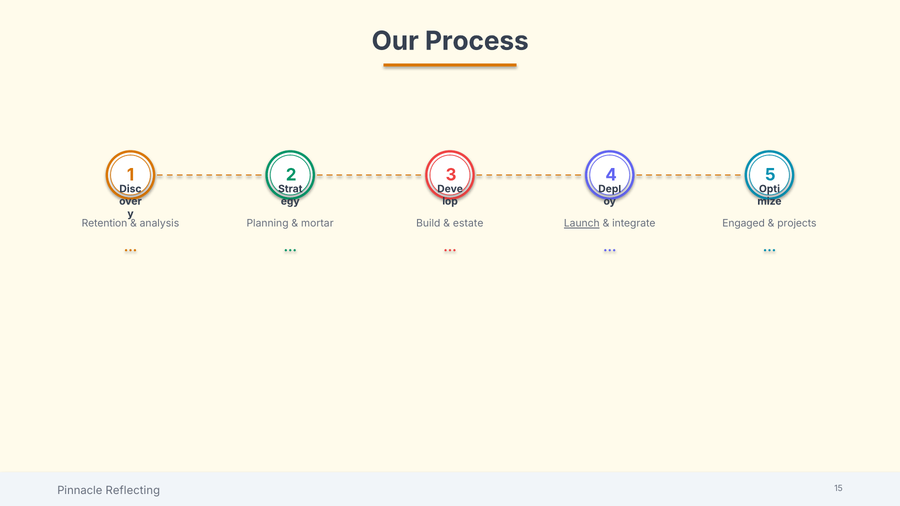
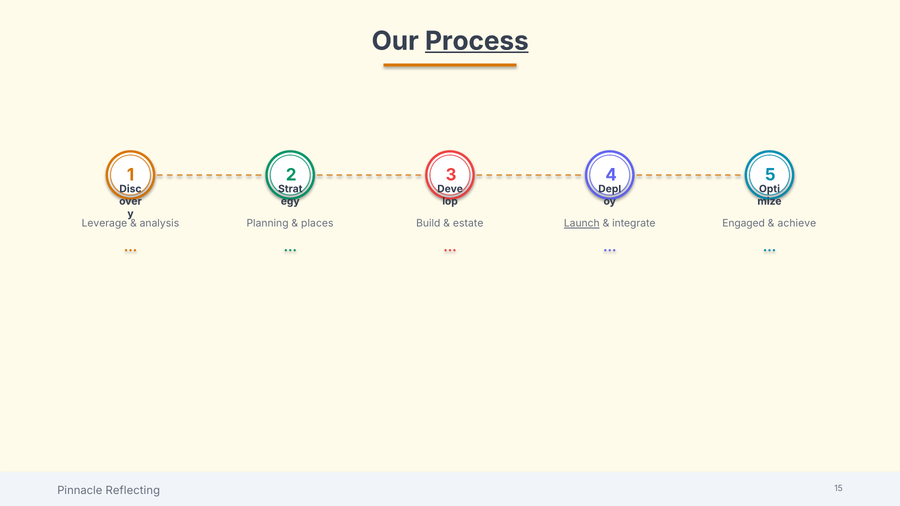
Process underline: none -> present (477, 41)
Retention: Retention -> Leverage (104, 224)
mortar: mortar -> places (317, 224)
projects: projects -> achieve (797, 224)
